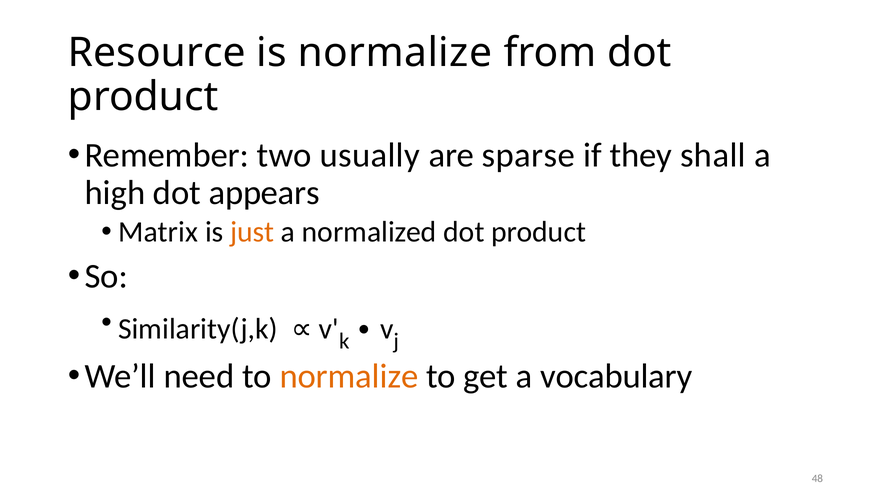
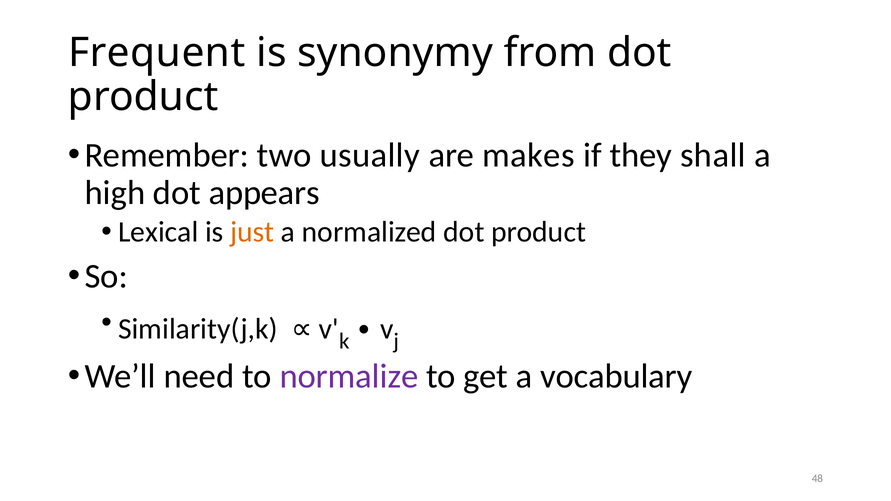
Resource: Resource -> Frequent (157, 53)
is normalize: normalize -> synonymy (395, 53)
sparse: sparse -> makes (528, 155)
Matrix: Matrix -> Lexical (158, 232)
normalize colour: orange -> purple (349, 376)
